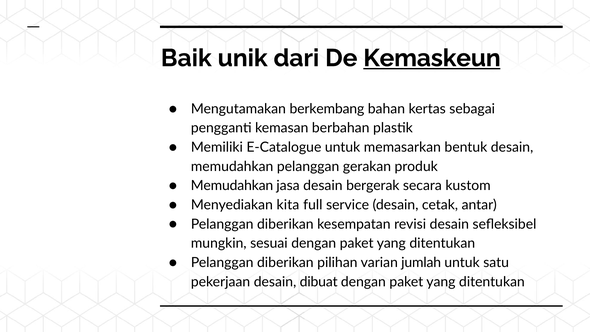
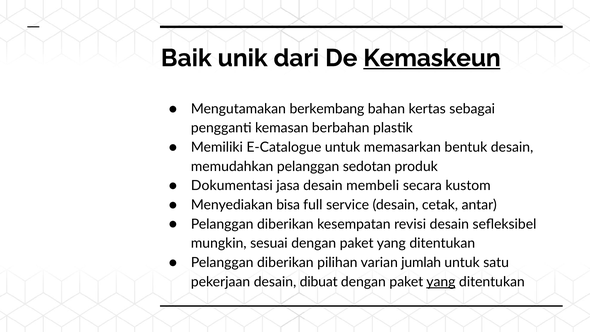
gerakan: gerakan -> sedotan (367, 166)
Memudahkan: Memudahkan -> Dokumentasi (232, 186)
bergerak: bergerak -> membeli (373, 186)
kita: kita -> bisa (288, 205)
yang underline: none -> present (441, 282)
